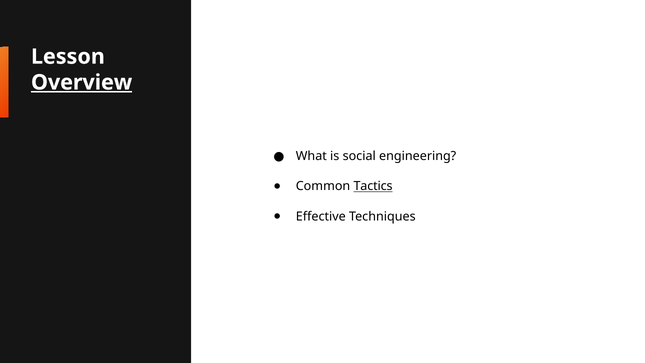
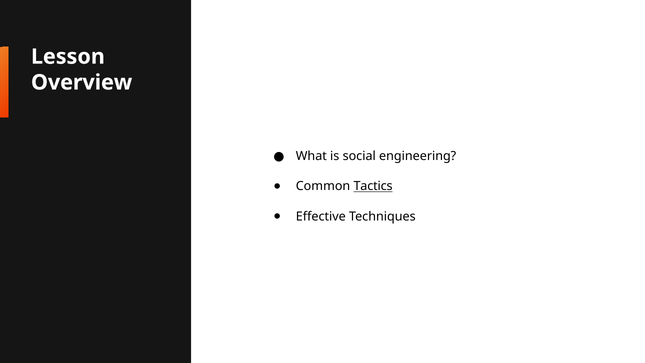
Overview underline: present -> none (82, 82)
